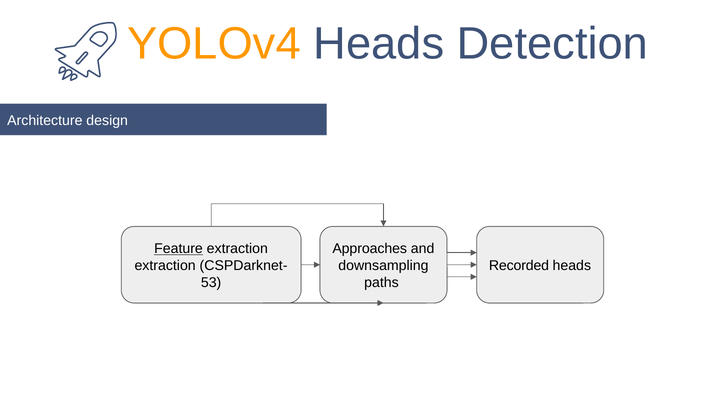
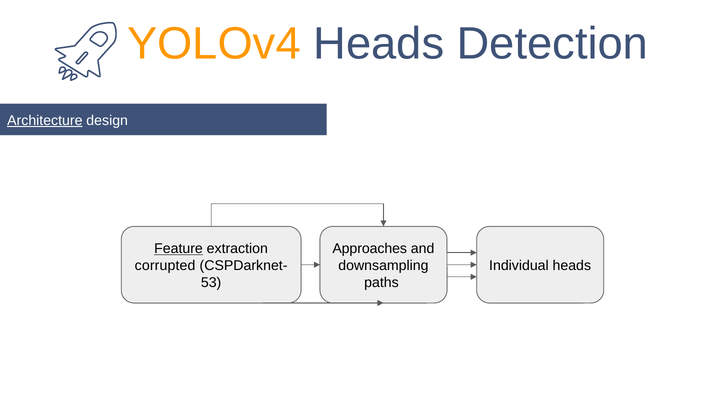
Architecture underline: none -> present (45, 120)
extraction: extraction -> corrupted (165, 266)
Recorded: Recorded -> Individual (519, 266)
